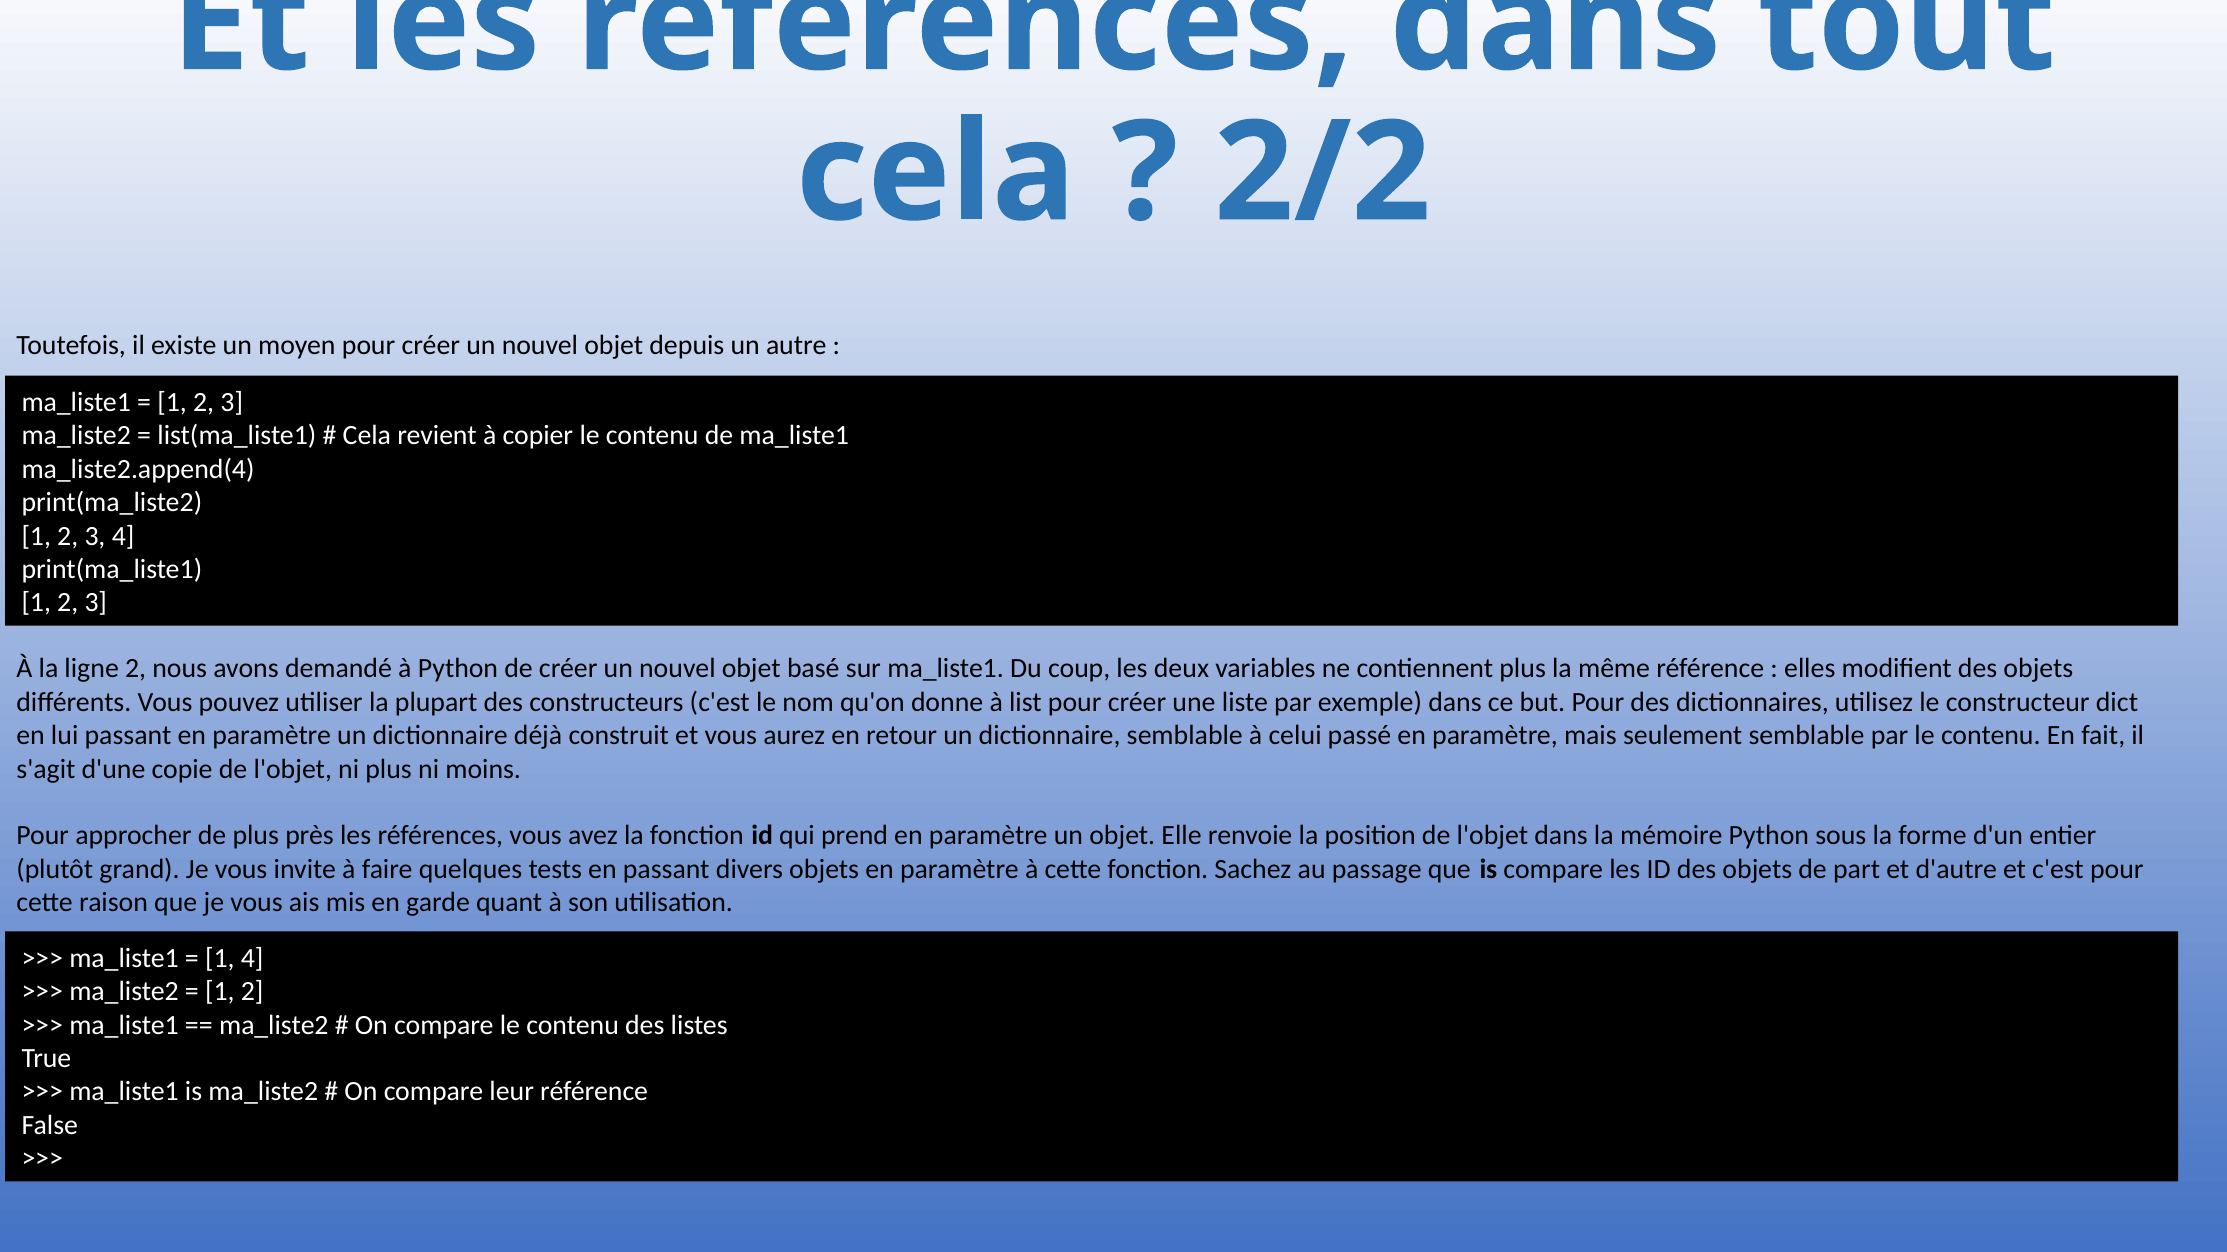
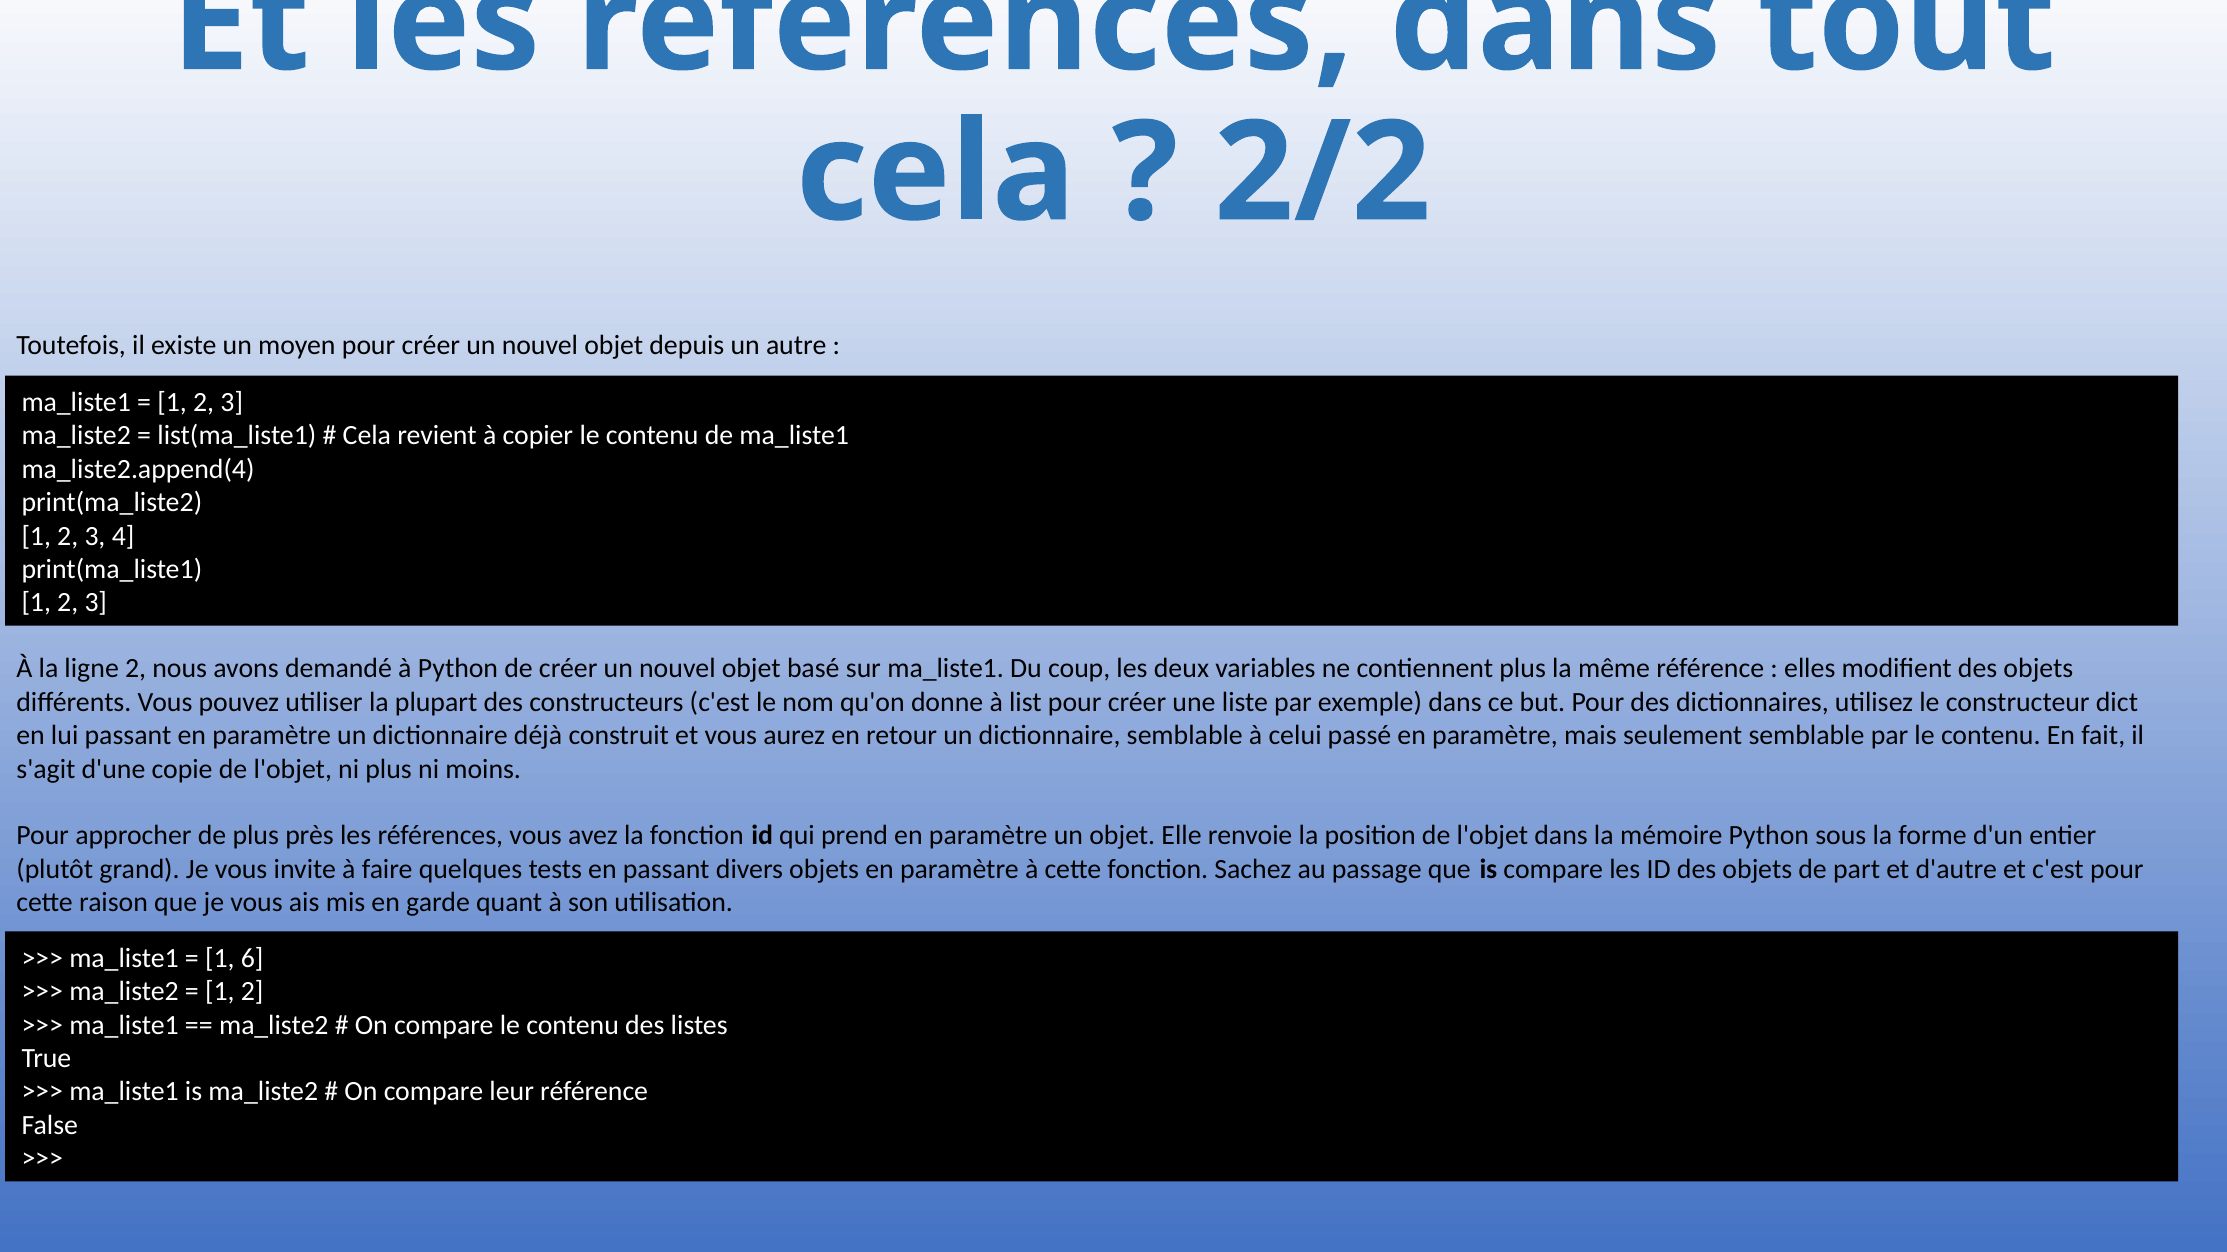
1 4: 4 -> 6 (252, 959)
